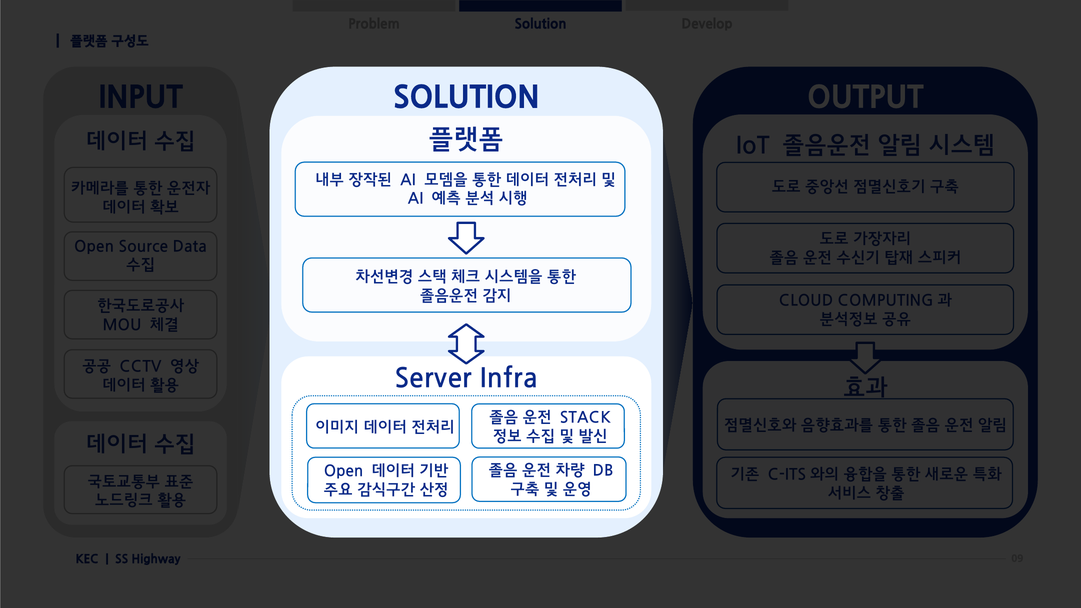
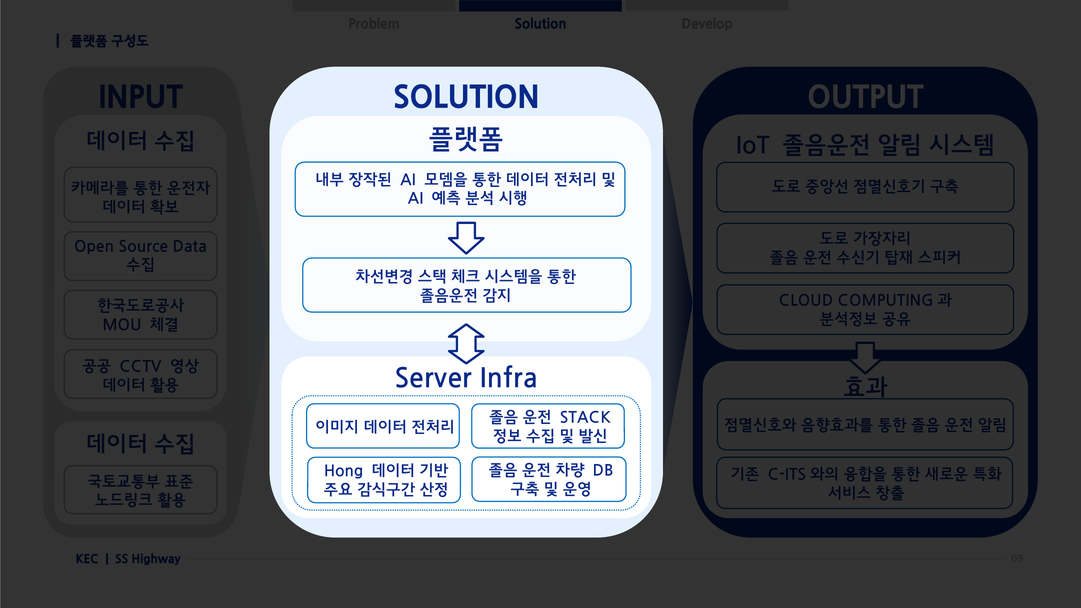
Open: Open -> Hong (344, 471)
